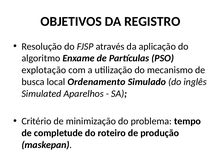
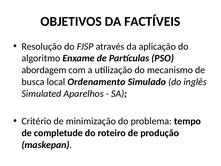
REGISTRO: REGISTRO -> FACTÍVEIS (152, 21)
explotação: explotação -> abordagem (44, 70)
